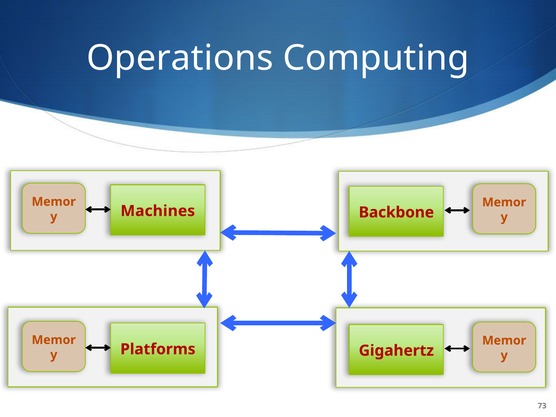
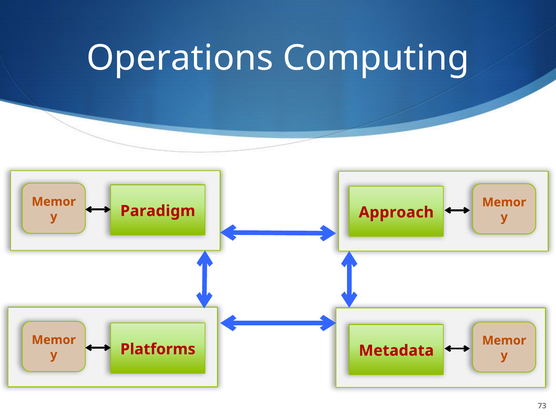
Machines: Machines -> Paradigm (158, 211)
Backbone: Backbone -> Approach (396, 212)
Gigahertz: Gigahertz -> Metadata (396, 351)
